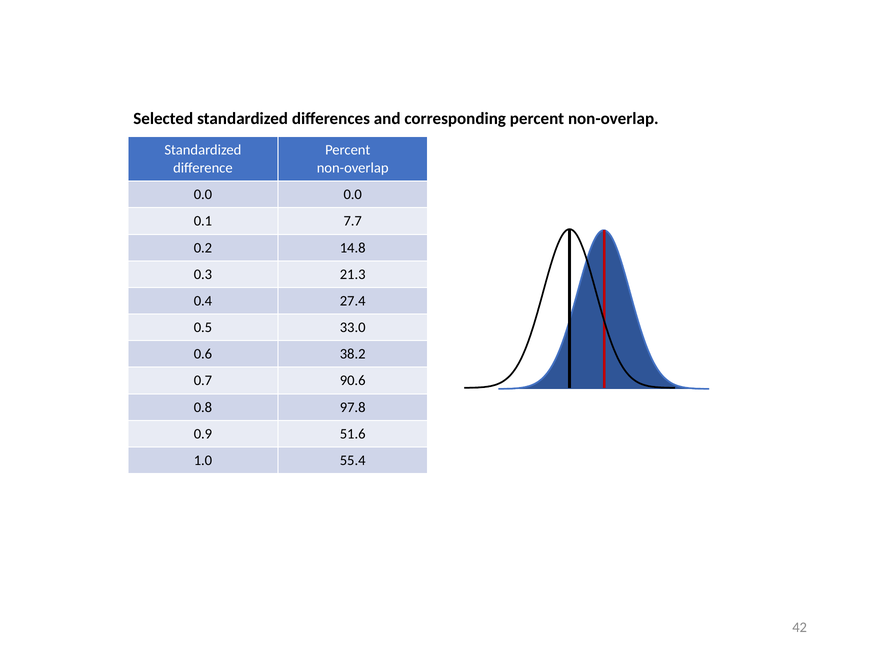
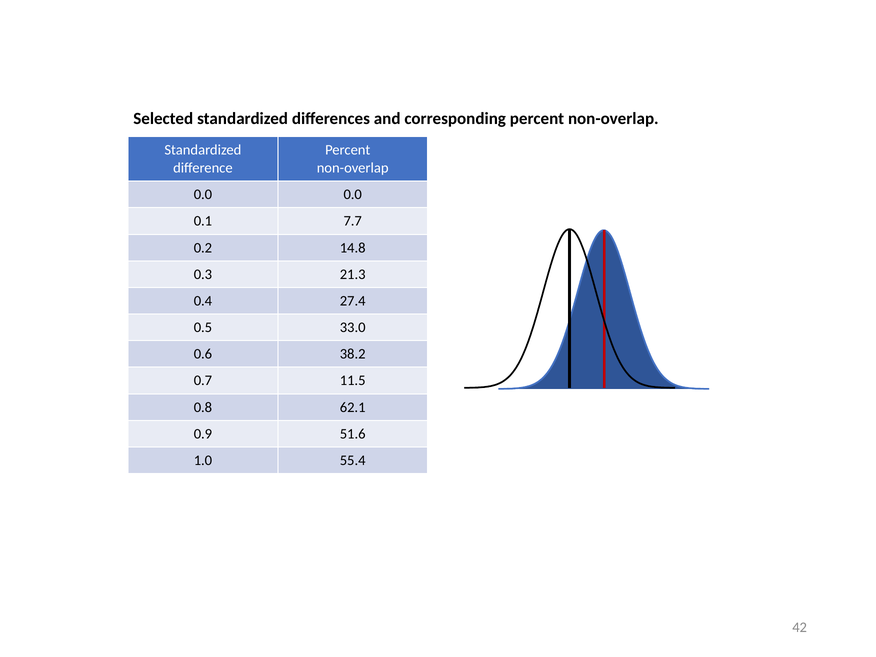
90.6: 90.6 -> 11.5 (353, 381)
97.8: 97.8 -> 62.1 (353, 407)
